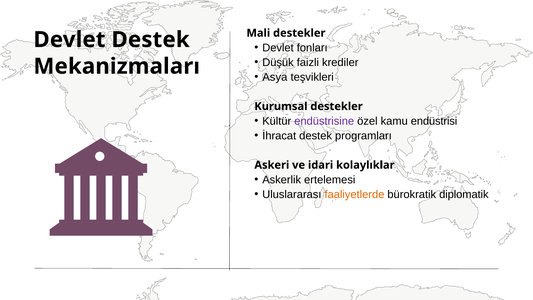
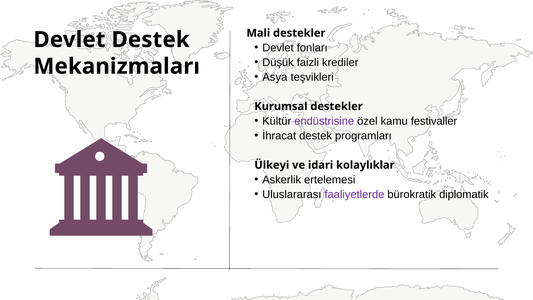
endüstrisi: endüstrisi -> festivaller (434, 121)
Askeri: Askeri -> Ülkeyi (272, 165)
faaliyetlerde colour: orange -> purple (354, 194)
